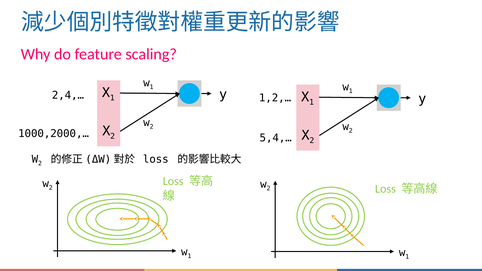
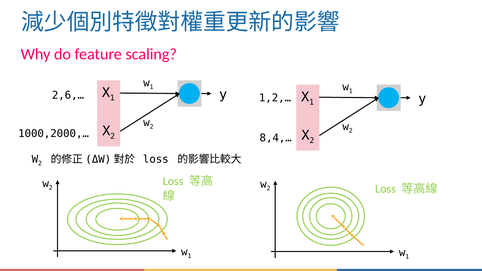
2,4,…: 2,4,… -> 2,6,… (68, 95)
5,4,…: 5,4,… -> 8,4,… (276, 138)
